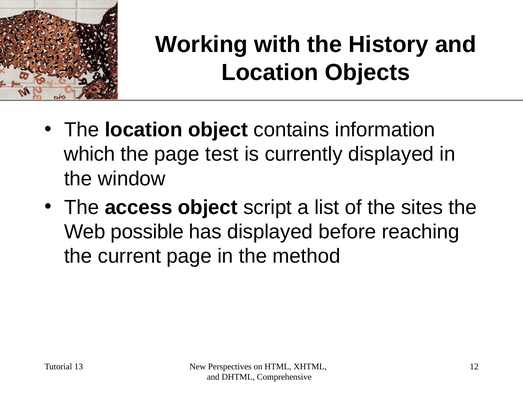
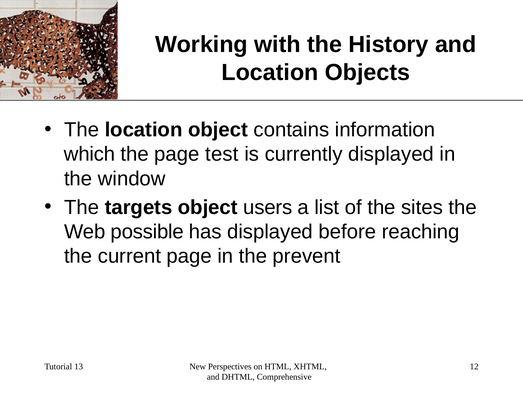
access: access -> targets (139, 207)
script: script -> users (268, 207)
method: method -> prevent (307, 256)
